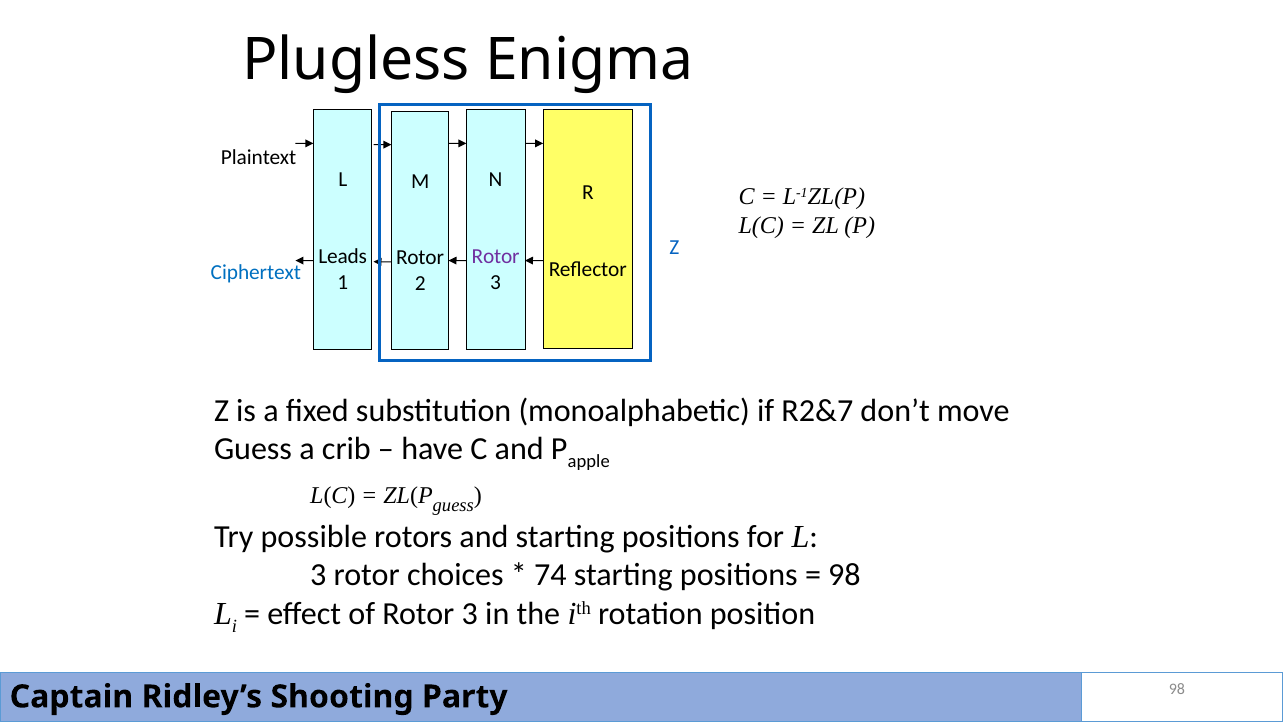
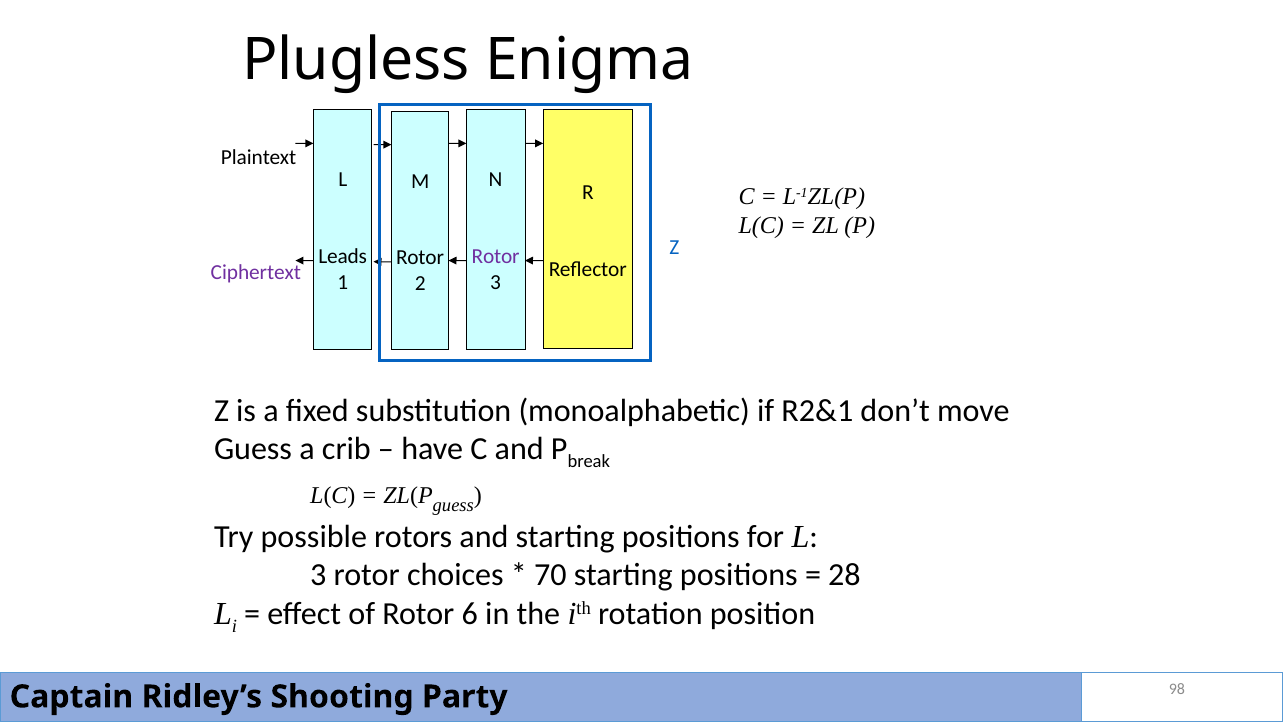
Ciphertext colour: blue -> purple (256, 273)
R2&7: R2&7 -> R2&1 (817, 410)
apple: apple -> break (589, 461)
74: 74 -> 70 (550, 575)
98: 98 -> 28 (844, 575)
of Rotor 3: 3 -> 6 (470, 613)
